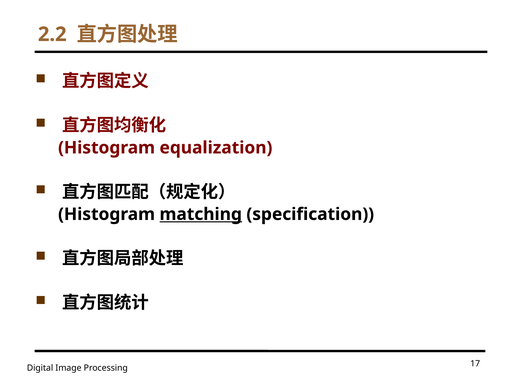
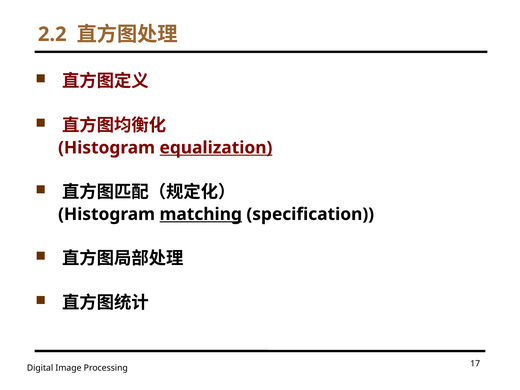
equalization underline: none -> present (216, 148)
